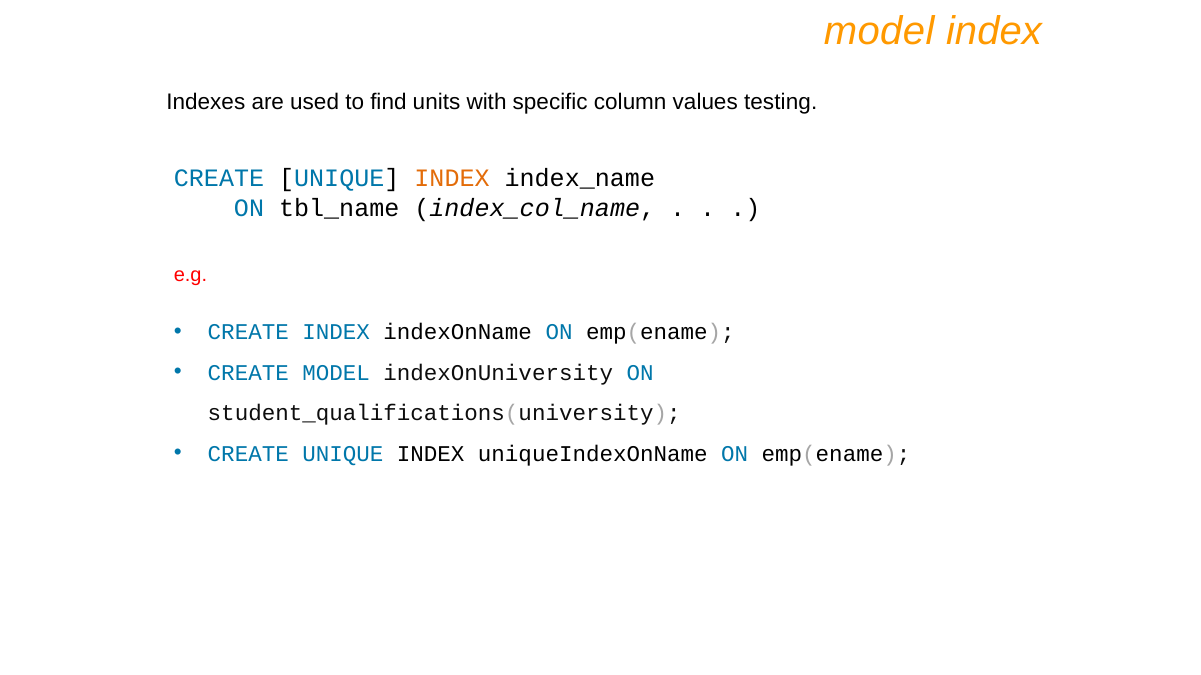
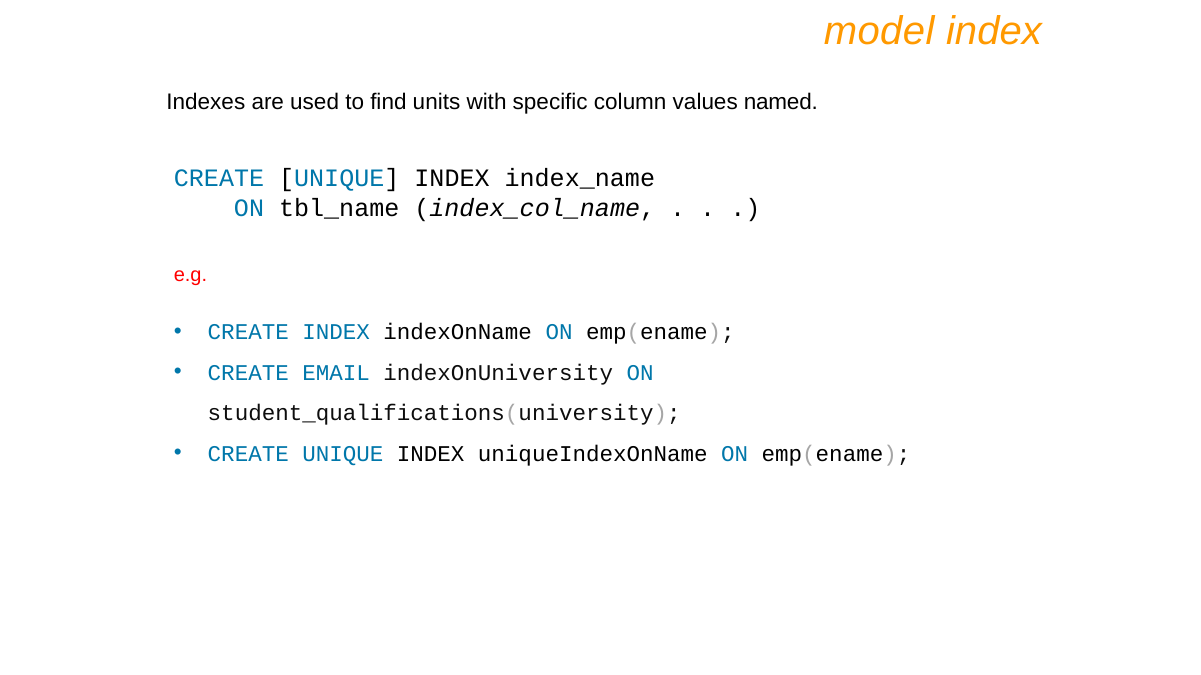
testing: testing -> named (781, 102)
INDEX colour: orange -> black (452, 179)
CREATE MODEL: MODEL -> EMAIL (336, 373)
